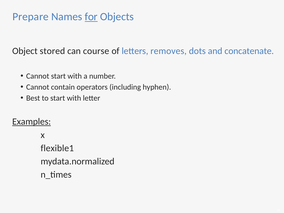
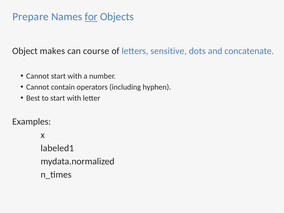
stored: stored -> makes (52, 51)
removes: removes -> sensitive (169, 51)
Examples underline: present -> none (32, 122)
flexible1: flexible1 -> labeled1 (57, 148)
